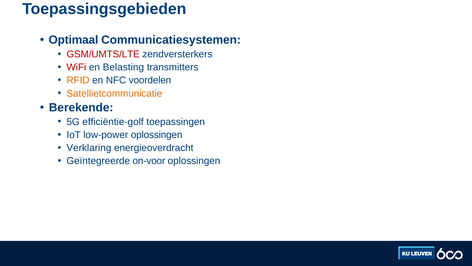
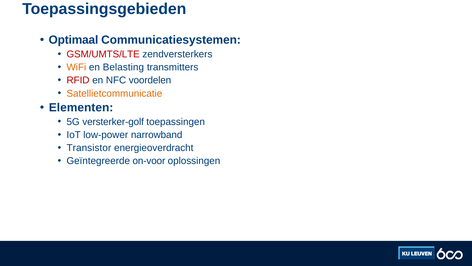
WiFi colour: red -> orange (76, 67)
RFID colour: orange -> red (78, 80)
Berekende: Berekende -> Elementen (81, 107)
efficiëntie-golf: efficiëntie-golf -> versterker-golf (113, 122)
low-power oplossingen: oplossingen -> narrowband (157, 135)
Verklaring: Verklaring -> Transistor (89, 148)
